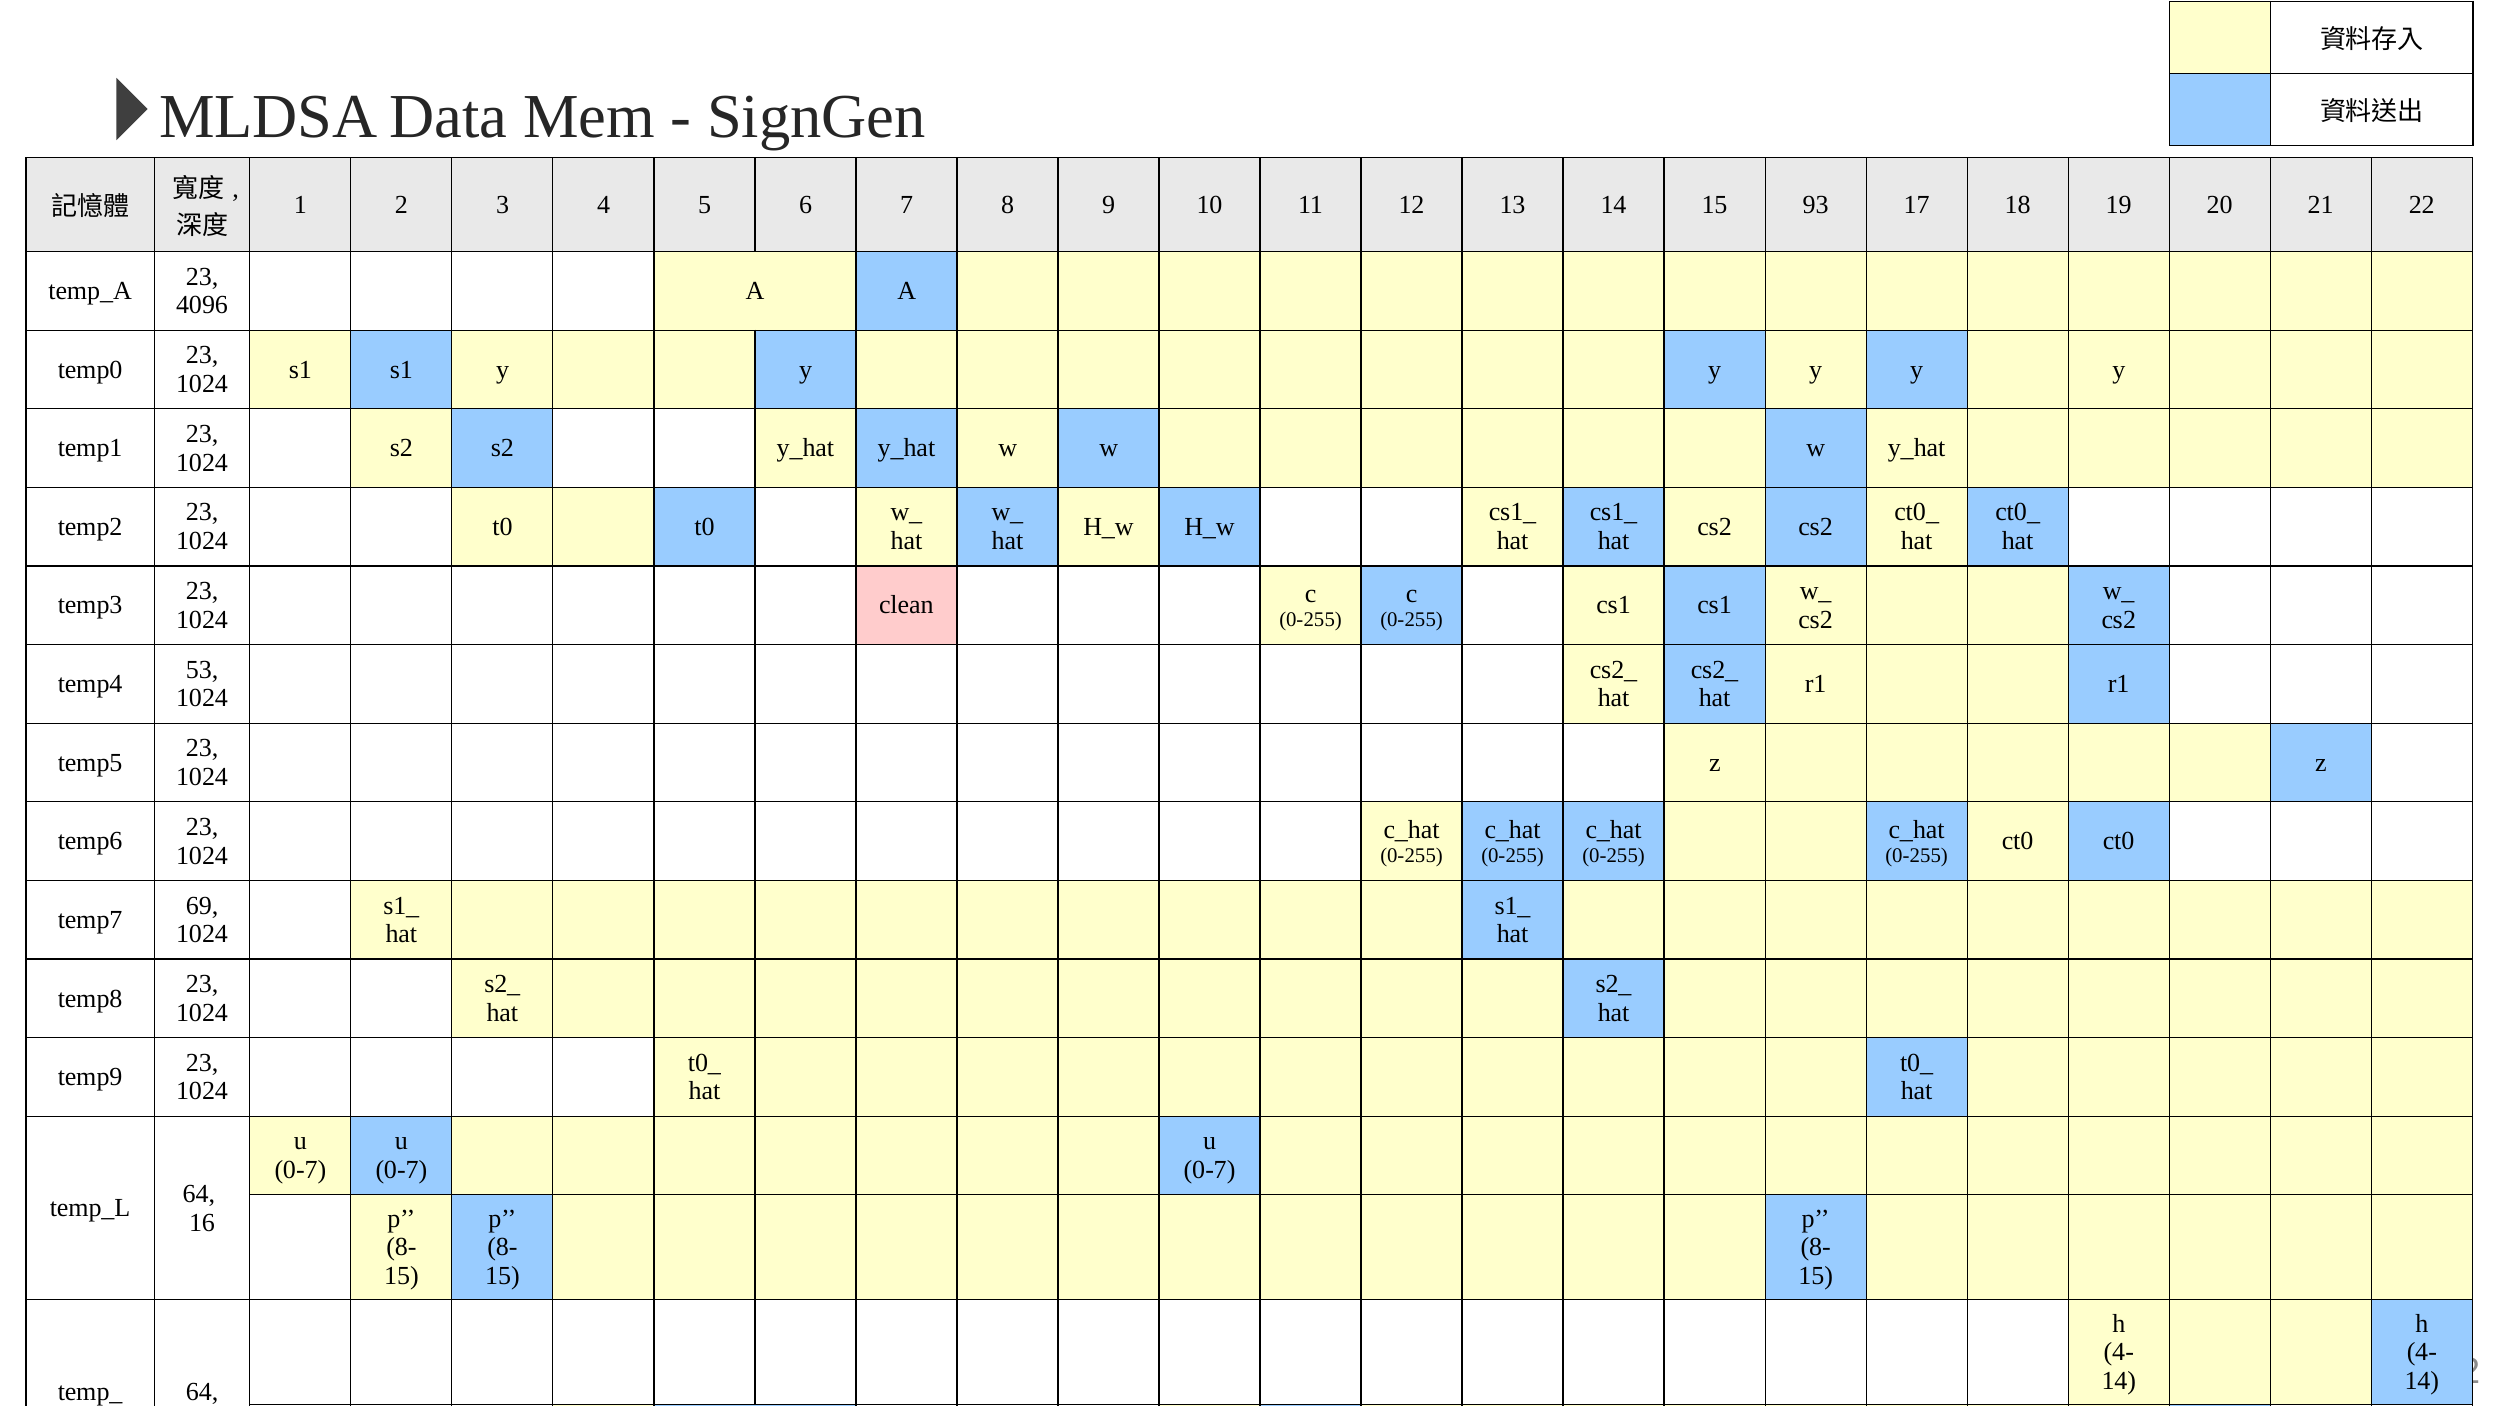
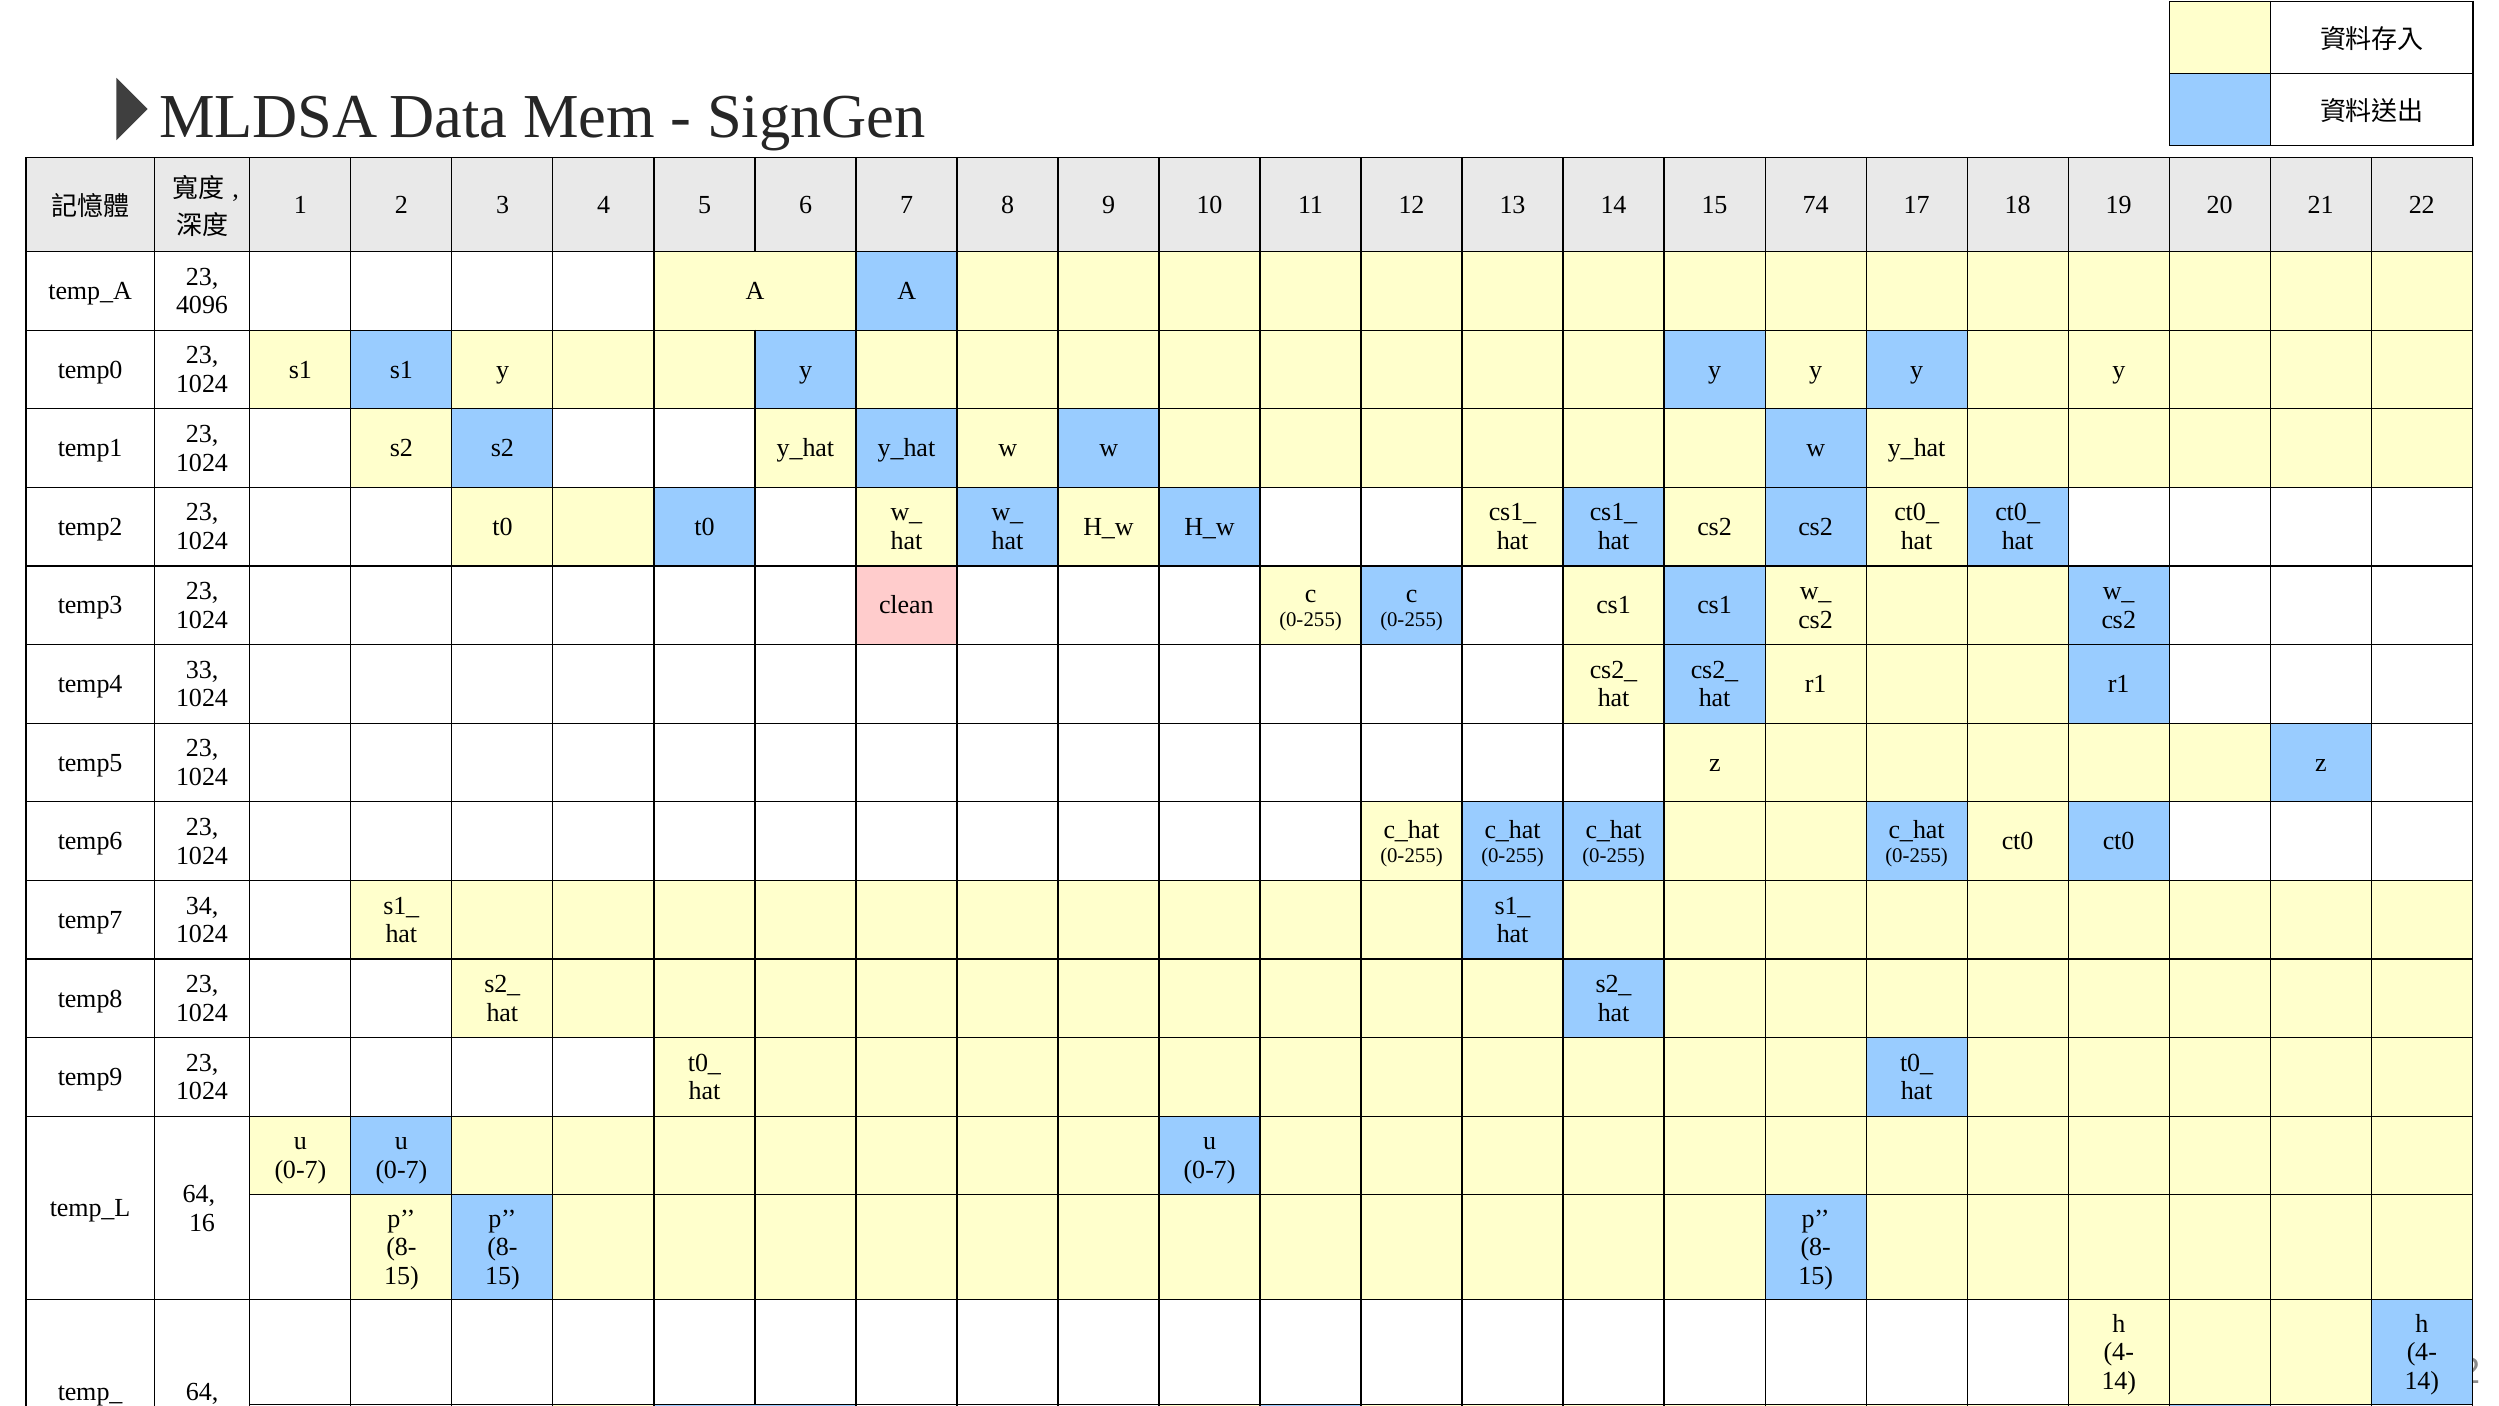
93: 93 -> 74 (1816, 205)
53: 53 -> 33 (202, 669)
69: 69 -> 34 (202, 905)
